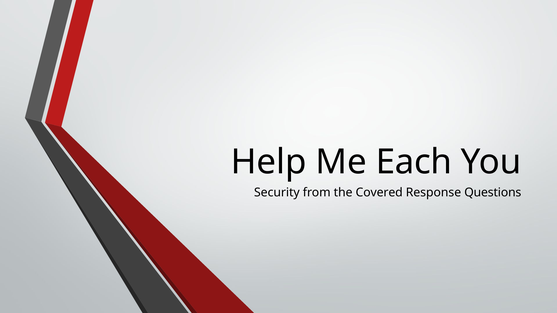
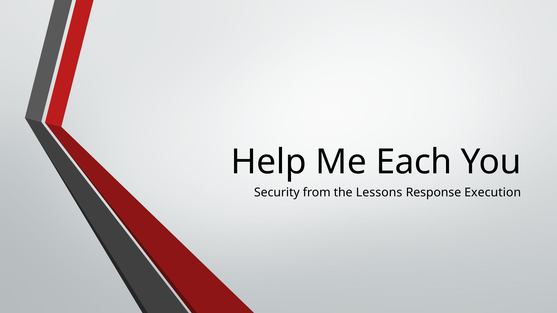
Covered: Covered -> Lessons (379, 193)
Questions: Questions -> Execution (493, 193)
